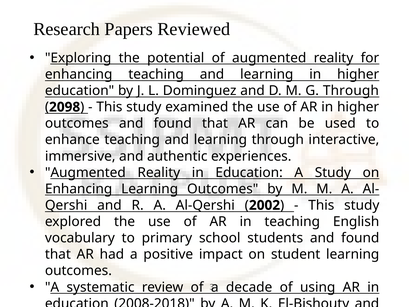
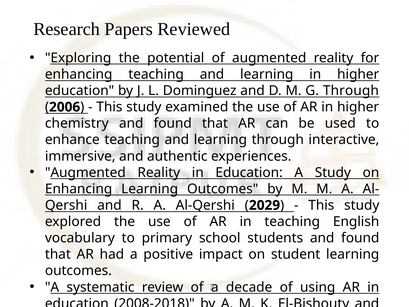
2098: 2098 -> 2006 (65, 107)
outcomes: outcomes -> chemistry (77, 123)
2002: 2002 -> 2029 (265, 205)
